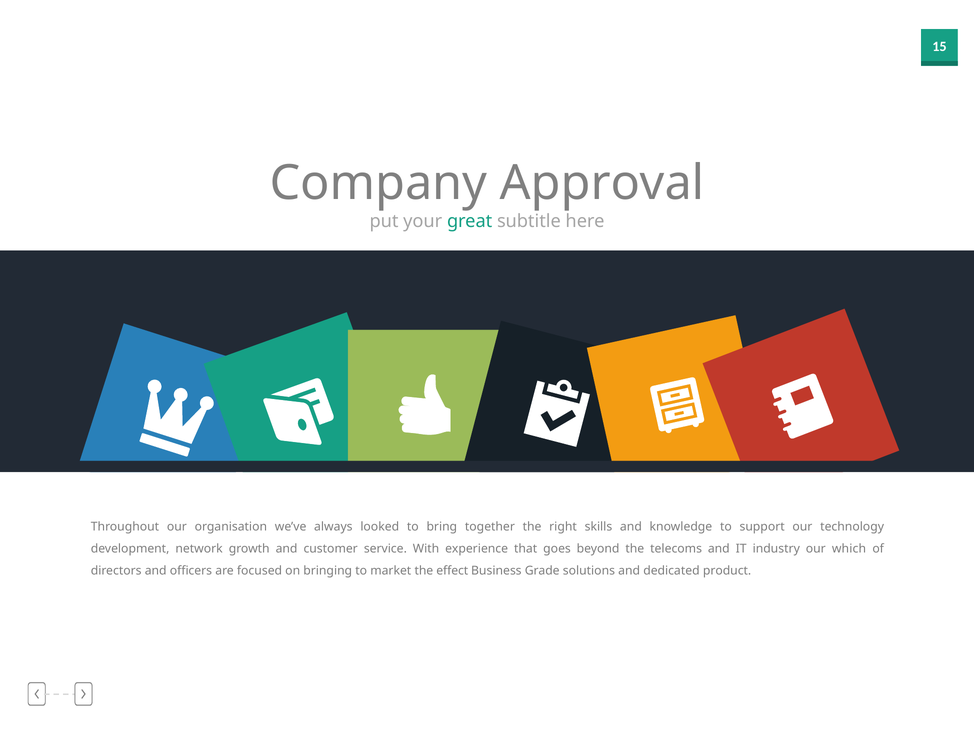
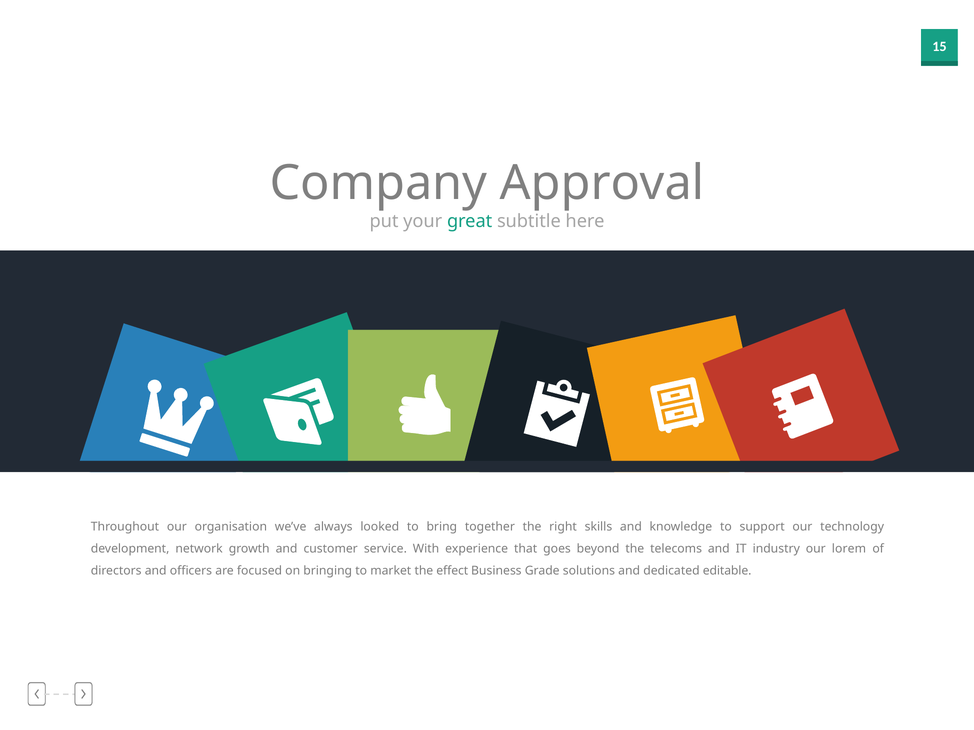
which: which -> lorem (849, 549)
product: product -> editable (727, 571)
